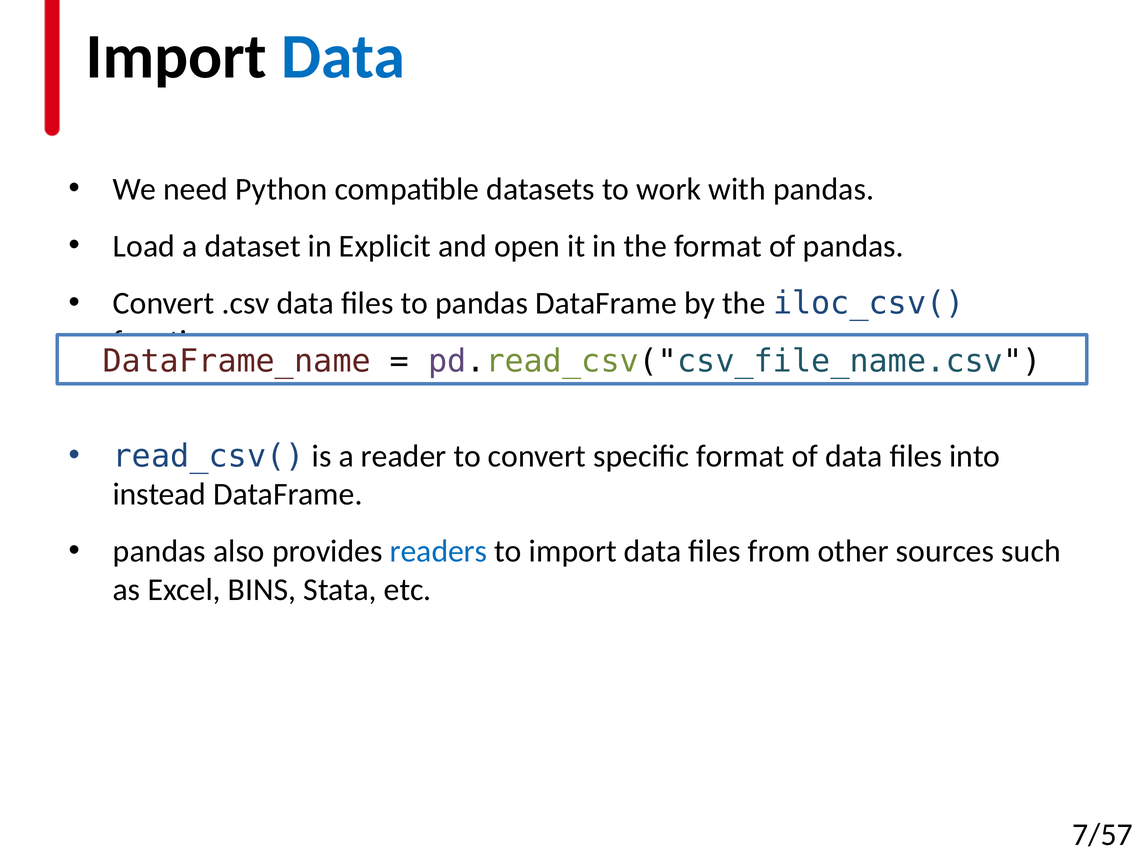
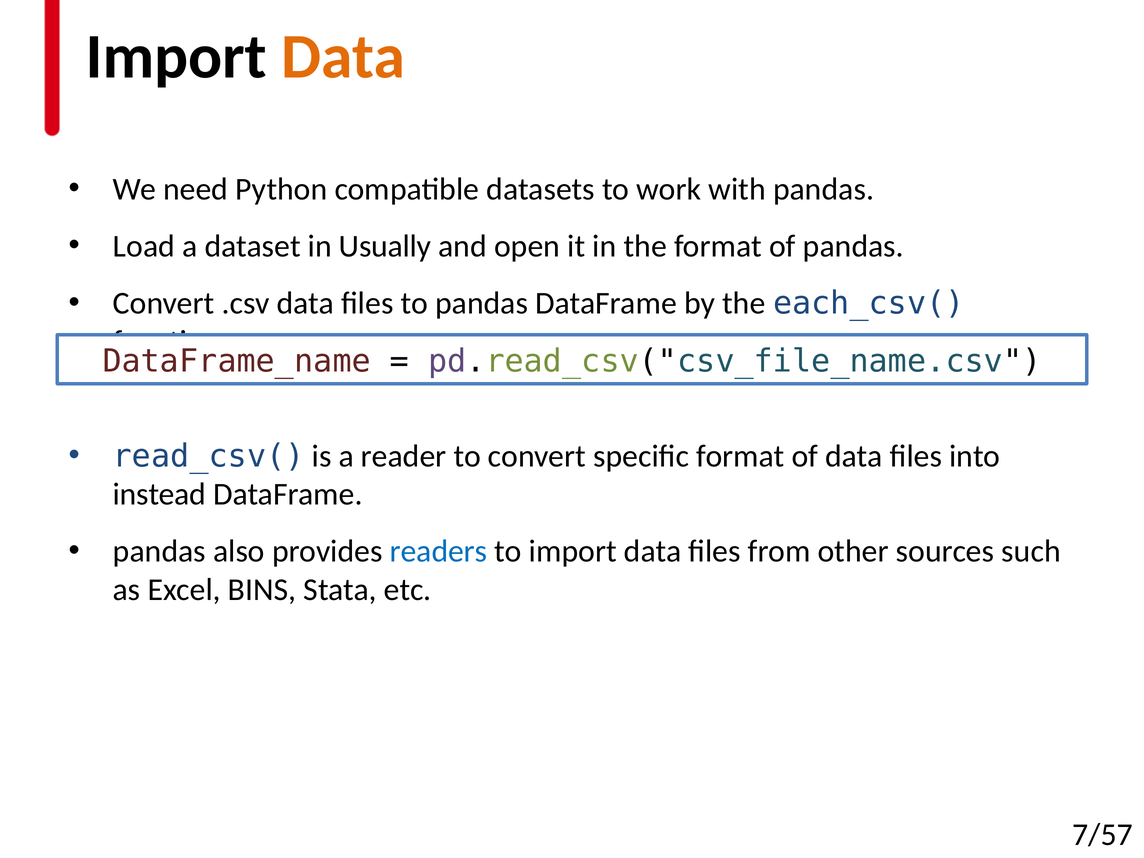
Data colour: blue -> orange (343, 57)
Explicit: Explicit -> Usually (385, 246)
iloc_csv(: iloc_csv( -> each_csv( (869, 303)
